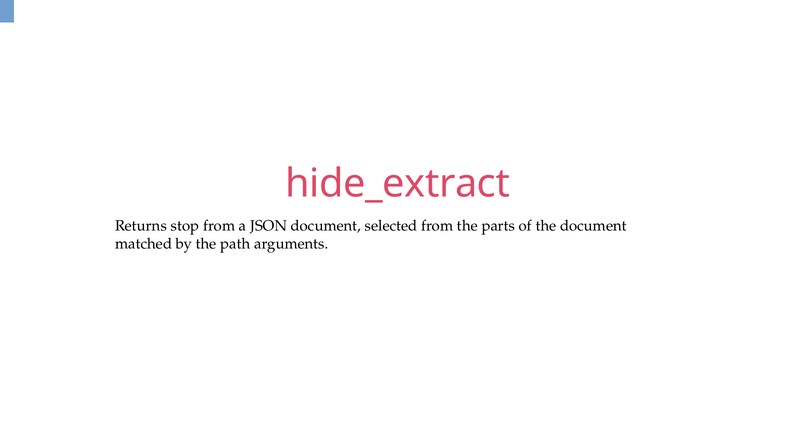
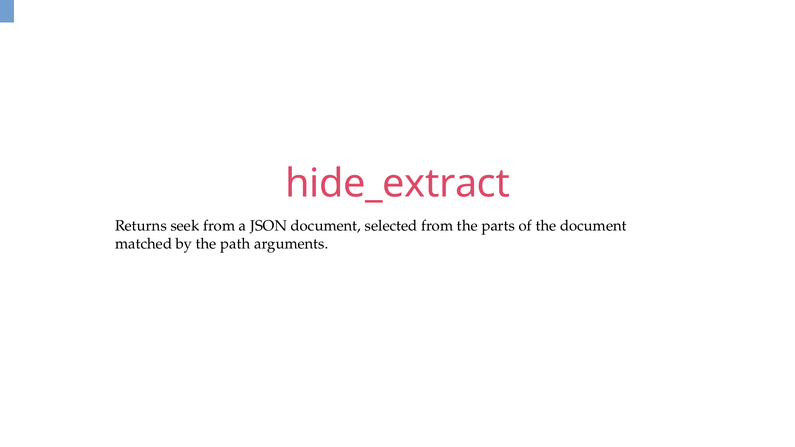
stop: stop -> seek (185, 226)
